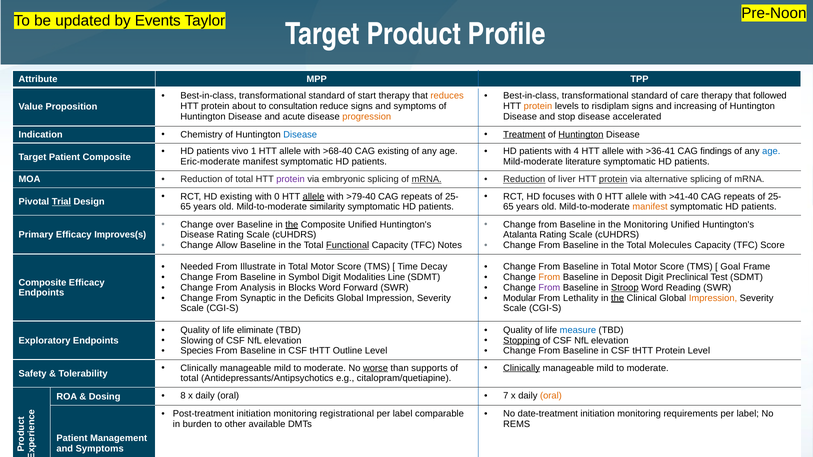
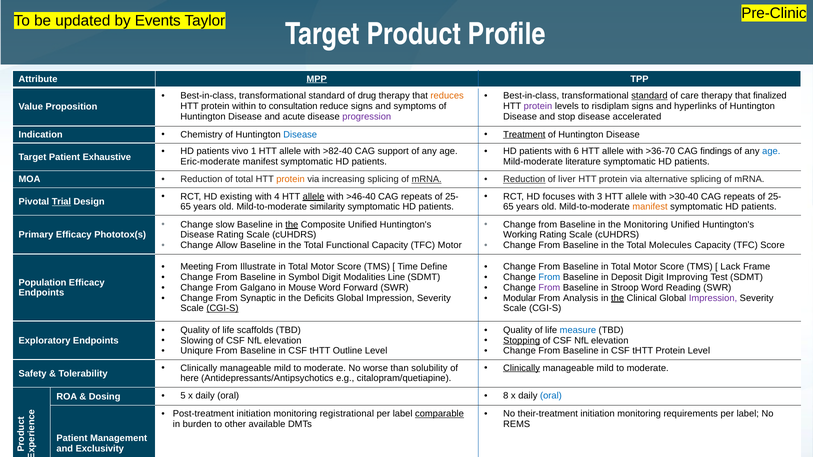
Pre-Noon: Pre-Noon -> Pre-Clinic (774, 13)
MPP underline: none -> present (317, 79)
start: start -> drug (367, 96)
standard underline: none -> present (649, 96)
followed: followed -> finalized (770, 96)
about: about -> within (244, 106)
protein colour: orange -> purple (538, 106)
increasing: increasing -> hyperlinks (695, 106)
progression colour: orange -> purple (367, 117)
Huntington underline: present -> none (581, 135)
>68-40: >68-40 -> >82-40 (338, 151)
CAG existing: existing -> support (393, 151)
4: 4 -> 6 (576, 151)
>36-41: >36-41 -> >36-70 (660, 151)
Patient Composite: Composite -> Exhaustive (107, 157)
protein colour: purple -> orange (291, 179)
embryonic: embryonic -> increasing (343, 179)
protein underline: present -> none (613, 179)
0: 0 -> 4 (277, 197)
>79-40: >79-40 -> >46-40 (361, 197)
0: 0 -> 3 (600, 197)
>41-40: >41-40 -> >30-40 (684, 197)
over: over -> slow (225, 225)
Improves(s: Improves(s -> Phototox(s (120, 235)
Atalanta: Atalanta -> Working (520, 235)
Functional underline: present -> none (348, 245)
TFC Notes: Notes -> Motor (450, 245)
Needed: Needed -> Meeting (197, 267)
Decay: Decay -> Define (434, 267)
Goal: Goal -> Lack (730, 267)
From colour: orange -> blue (549, 277)
Preclinical: Preclinical -> Improving (687, 277)
Composite: Composite -> Population (42, 283)
Analysis: Analysis -> Galgano (258, 288)
Blocks: Blocks -> Mouse (302, 288)
Stroop underline: present -> none (625, 288)
Lethality: Lethality -> Analysis (581, 298)
Impression colour: orange -> purple (713, 298)
CGI-S underline: none -> present (222, 309)
eliminate: eliminate -> scaffolds (255, 330)
Species: Species -> Uniqure (197, 351)
worse underline: present -> none (376, 368)
supports: supports -> solubility (429, 368)
total: total -> here (190, 379)
8: 8 -> 5 (183, 396)
7: 7 -> 8 (506, 396)
oral colour: orange -> blue (551, 396)
comparable underline: none -> present (439, 414)
date-treatment: date-treatment -> their-treatment (548, 414)
Symptoms: Symptoms -> Exclusivity (100, 449)
